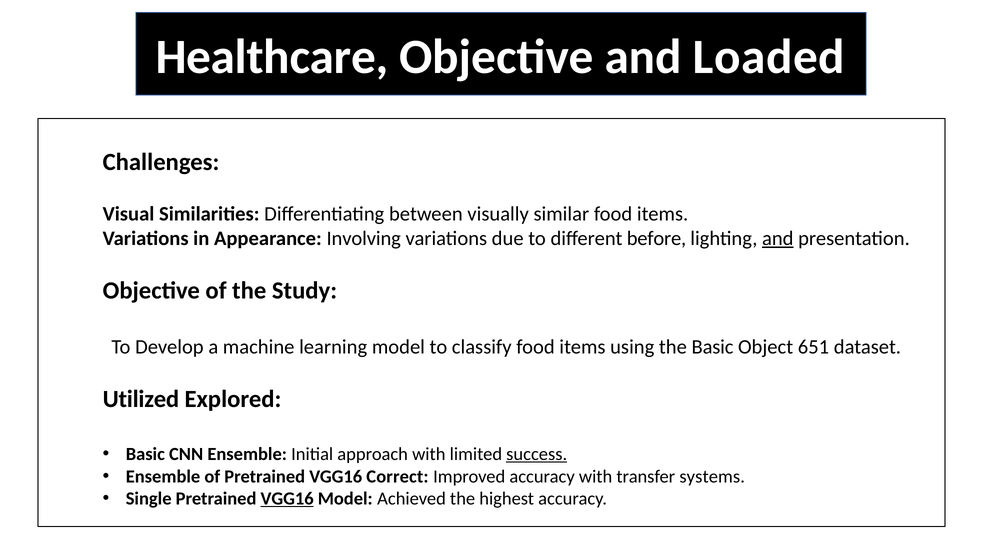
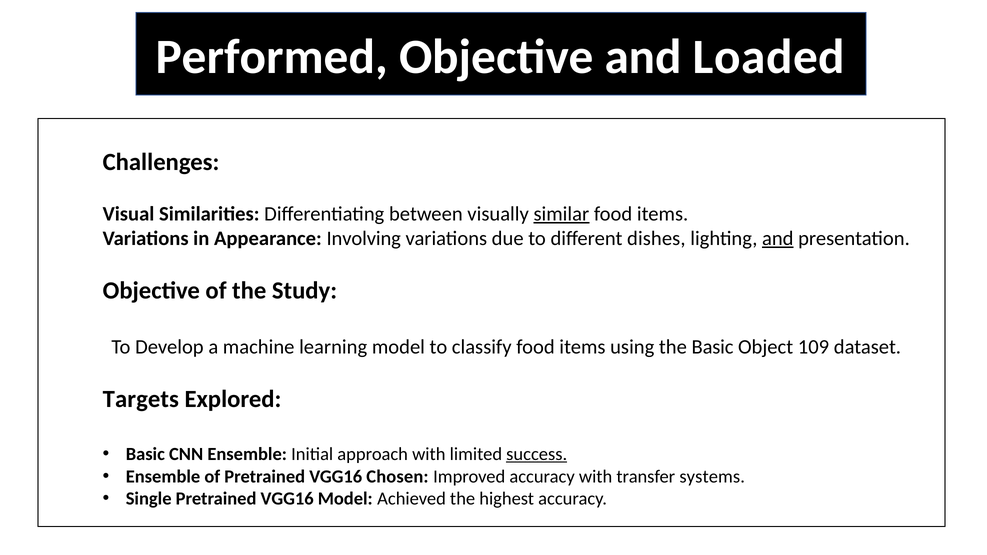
Healthcare: Healthcare -> Performed (272, 57)
similar underline: none -> present (561, 214)
before: before -> dishes (656, 239)
651: 651 -> 109 (813, 347)
Utilized: Utilized -> Targets (141, 399)
Correct: Correct -> Chosen (397, 477)
VGG16 underline: present -> none (287, 499)
